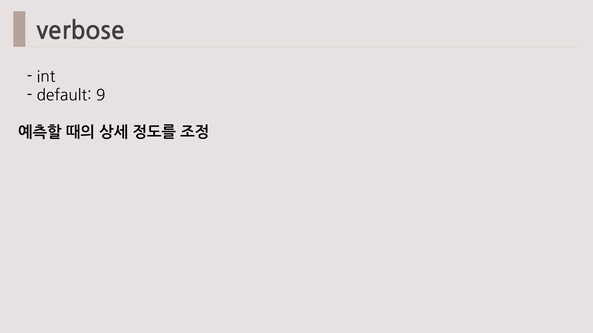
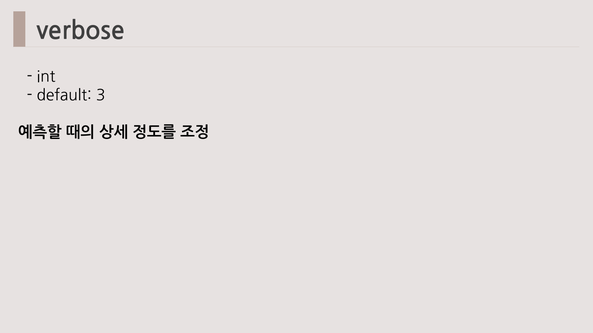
9: 9 -> 3 (101, 95)
